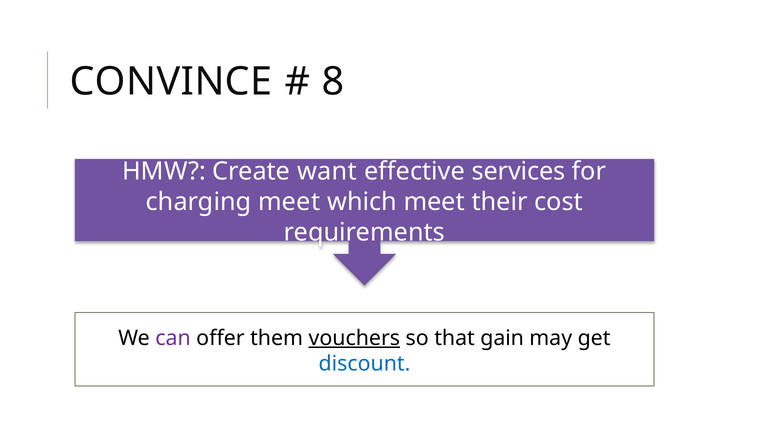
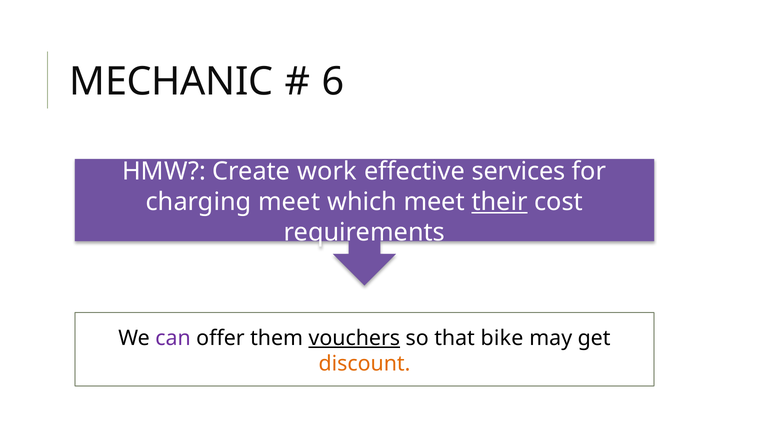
CONVINCE: CONVINCE -> MECHANIC (171, 81)
8: 8 -> 6 (333, 81)
want: want -> work (327, 171)
their underline: none -> present (500, 202)
gain: gain -> bike (502, 338)
discount colour: blue -> orange (364, 364)
